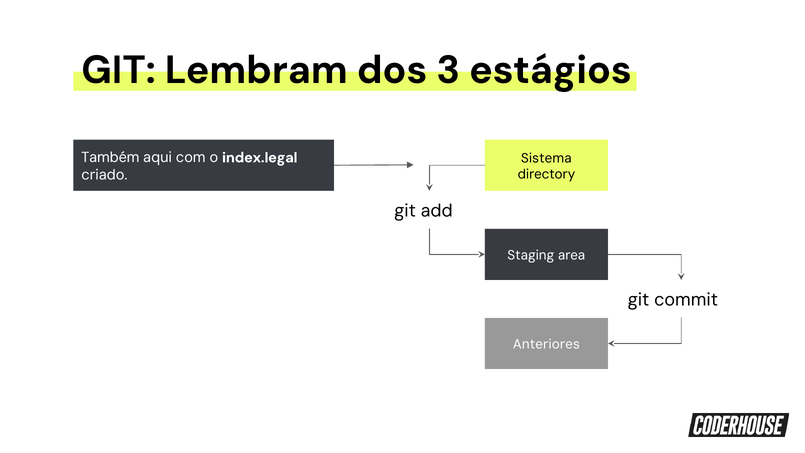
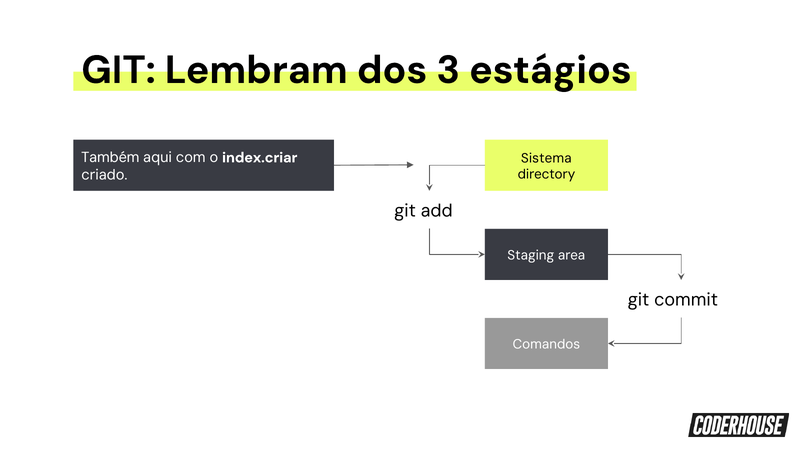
index.legal: index.legal -> index.criar (260, 157)
Anteriores: Anteriores -> Comandos (546, 344)
